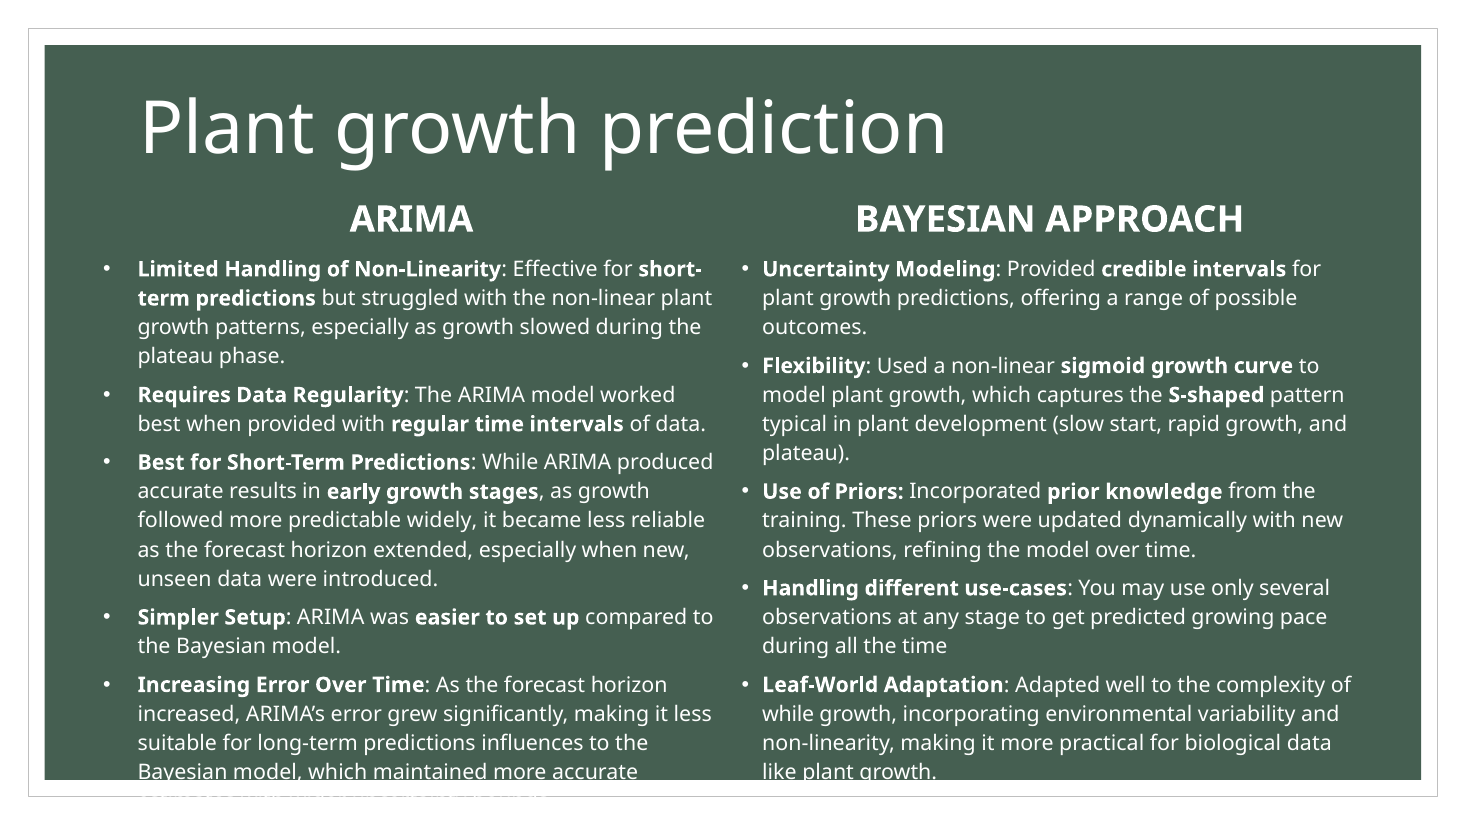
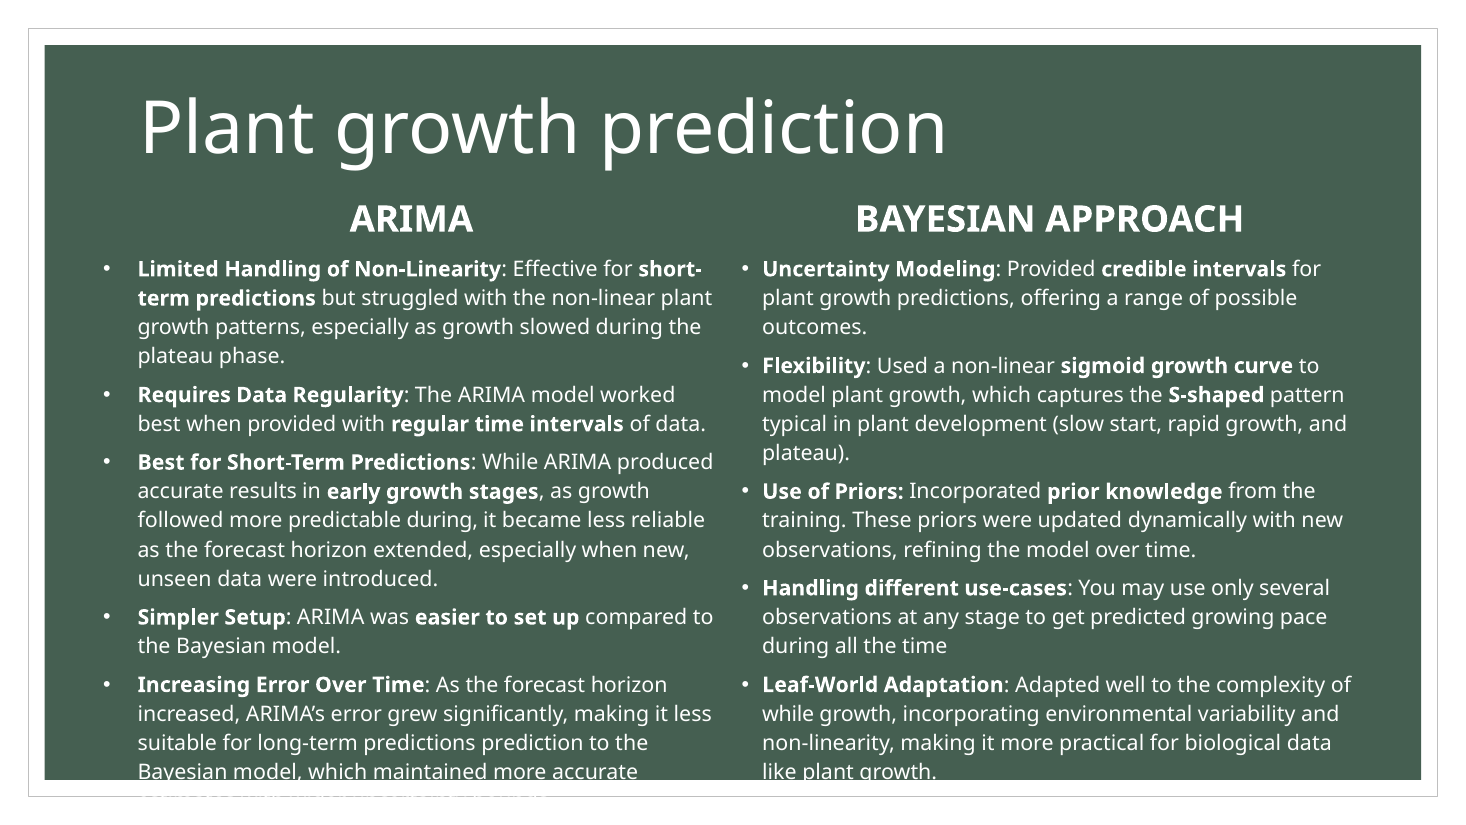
predictable widely: widely -> during (442, 521)
predictions influences: influences -> prediction (532, 743)
